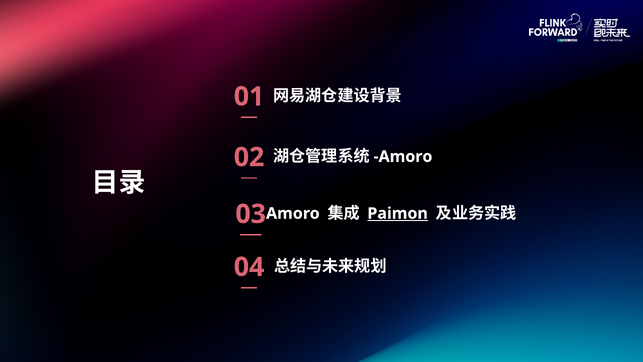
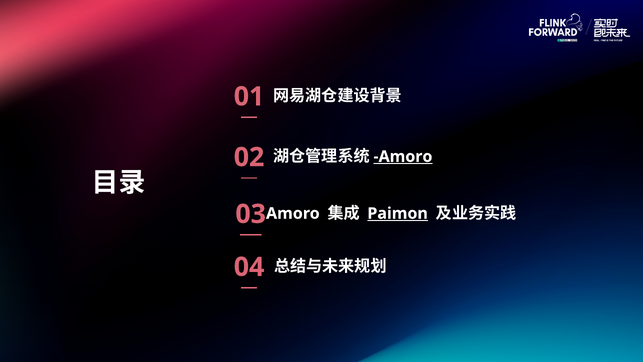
Amoro underline: none -> present (403, 156)
